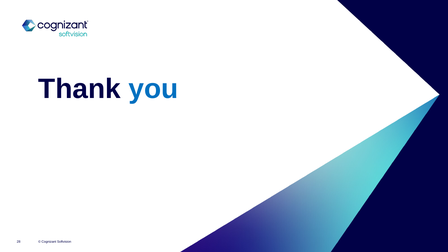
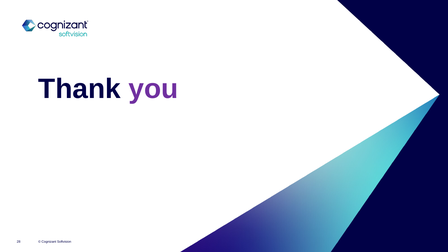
you colour: blue -> purple (153, 89)
